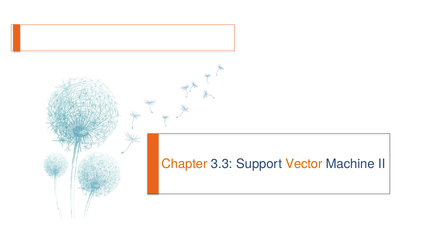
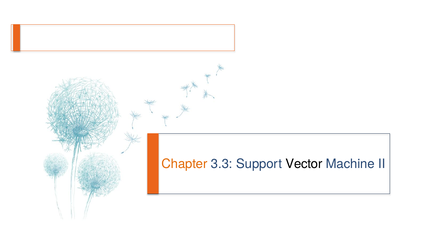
Vector colour: orange -> black (304, 164)
